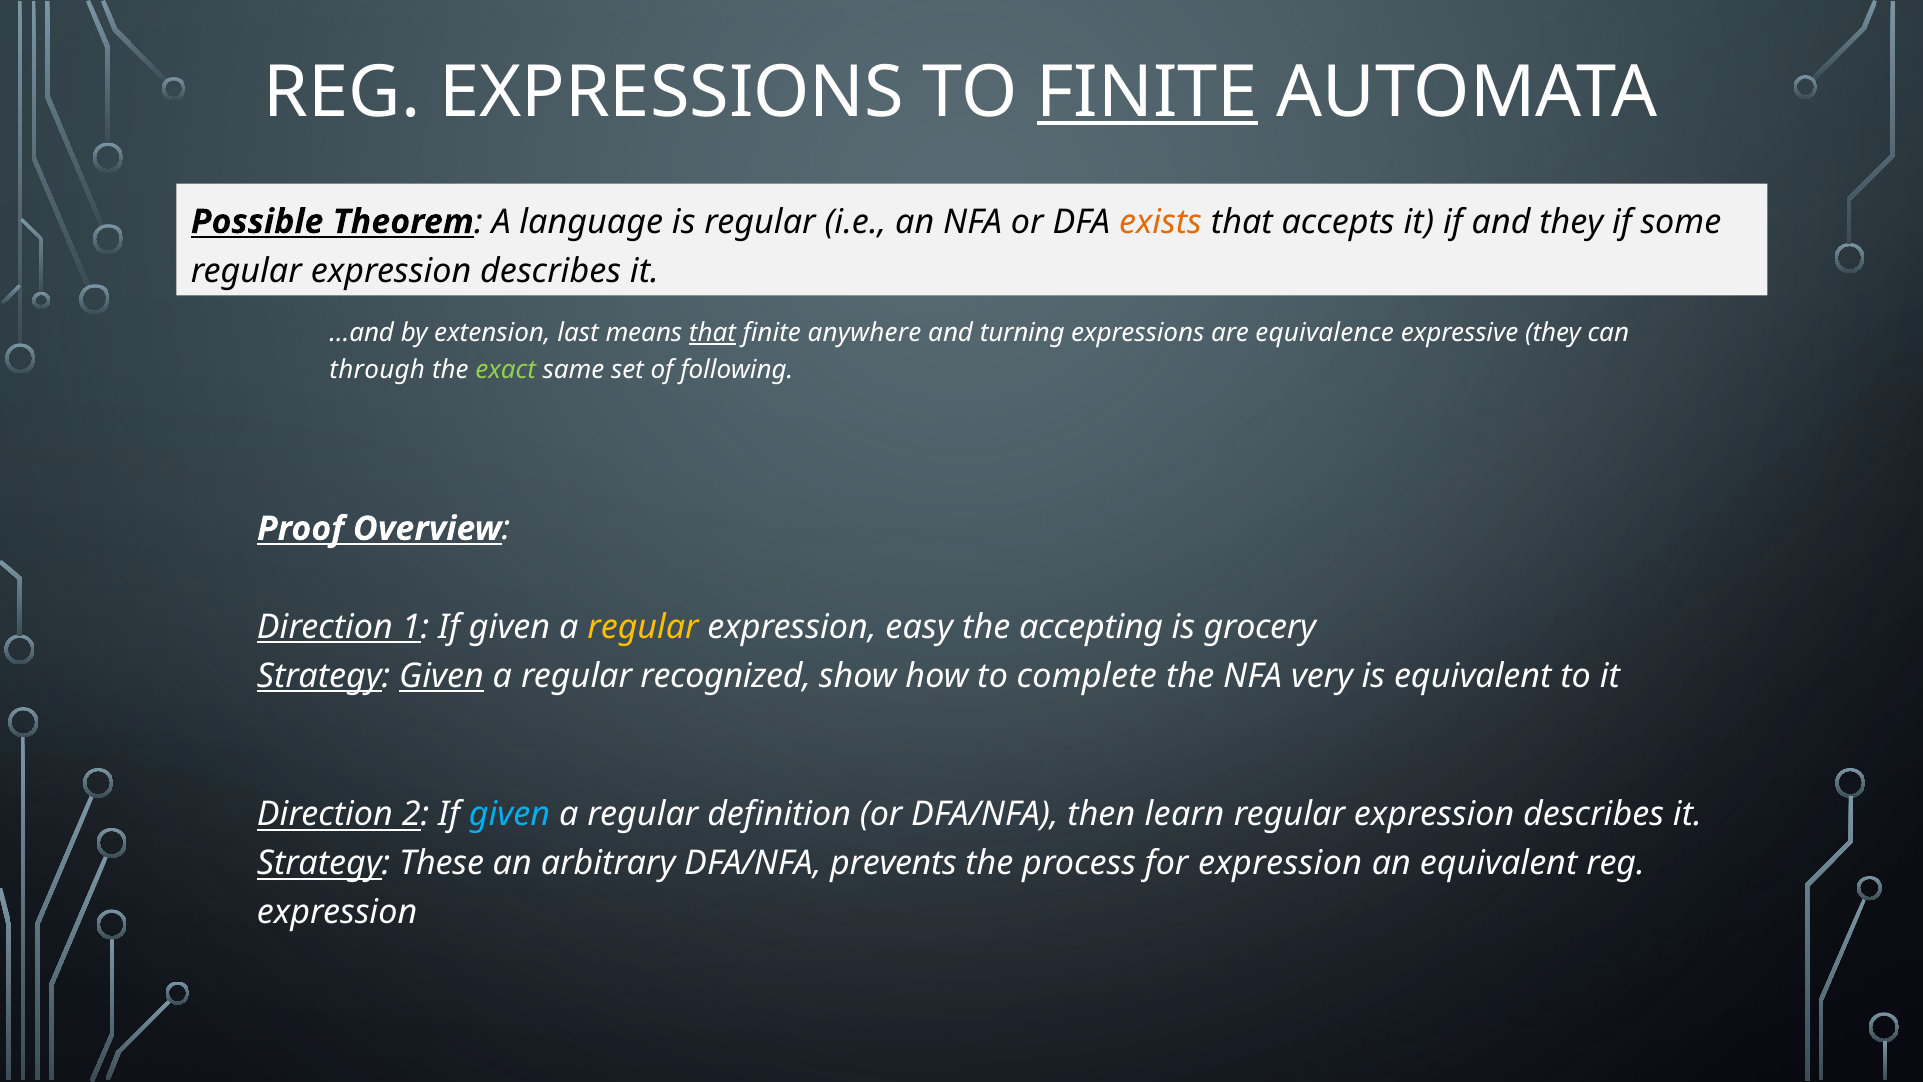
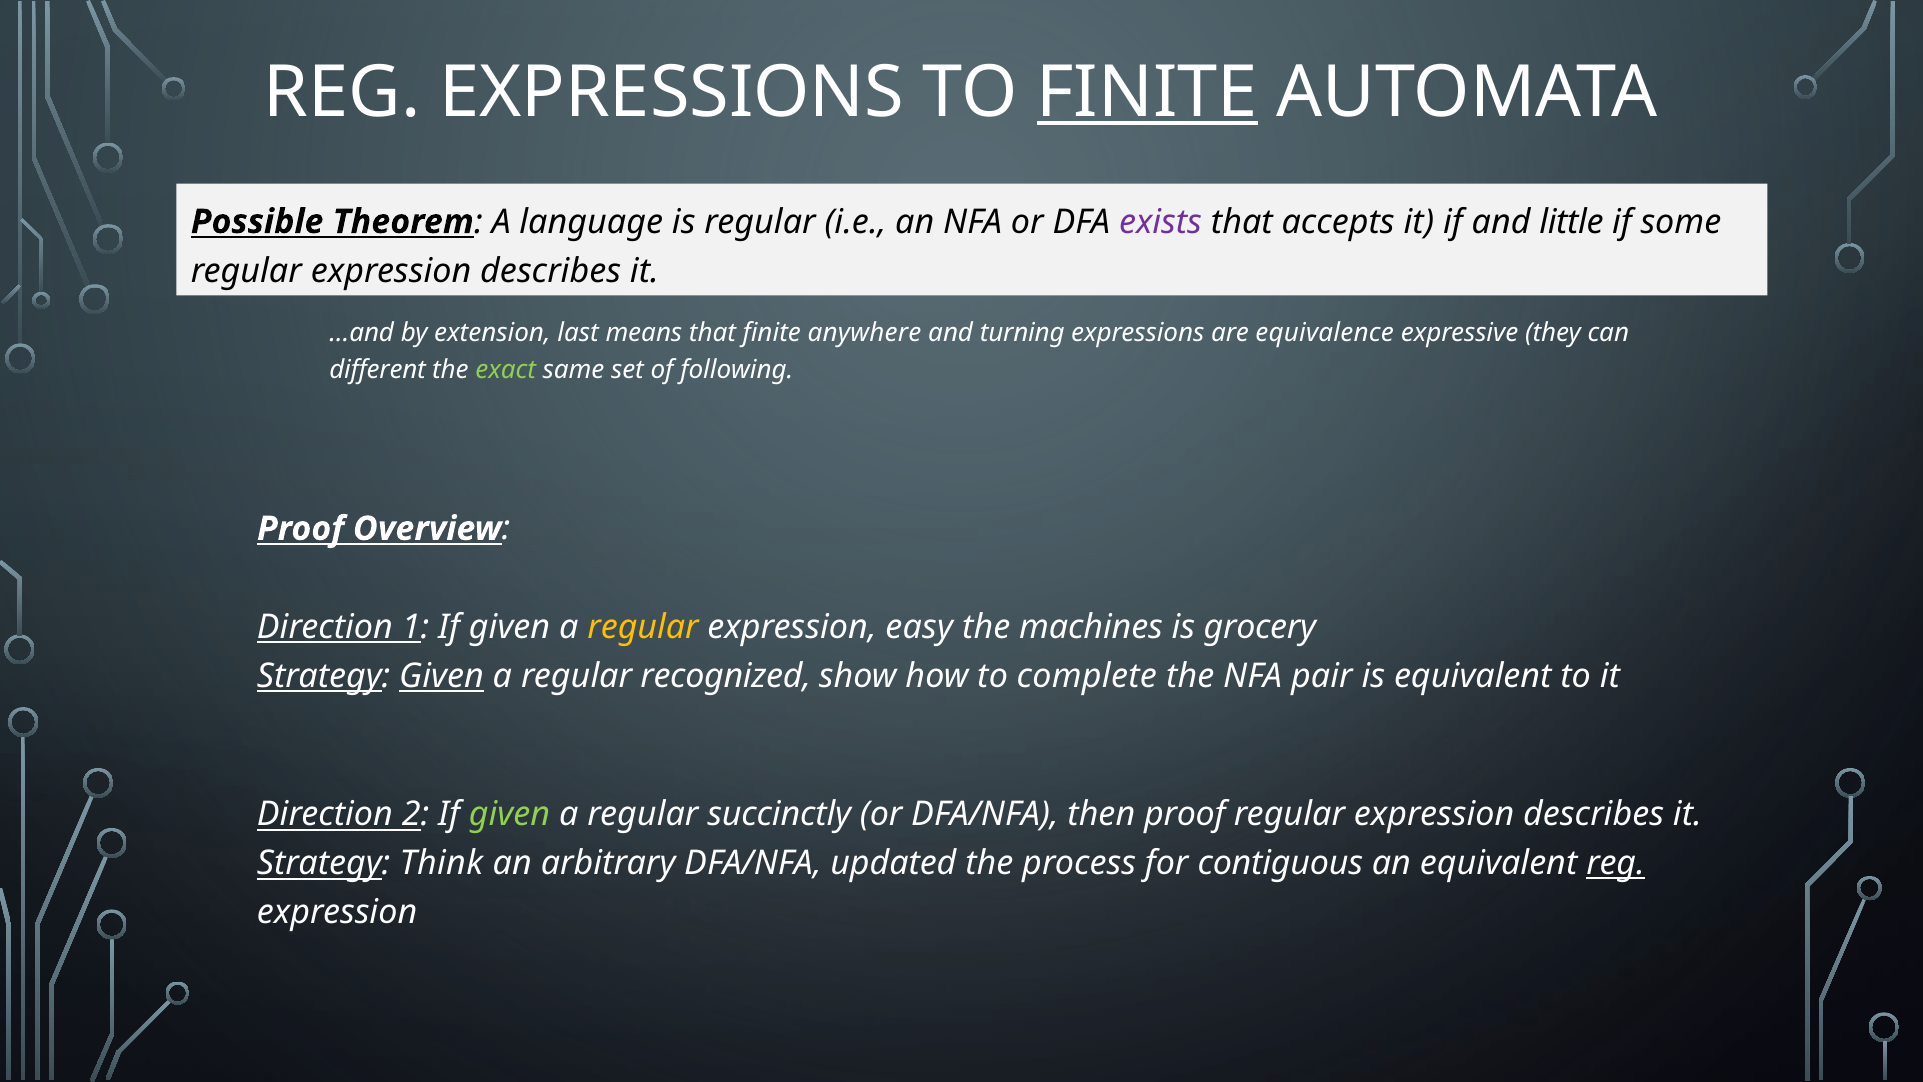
exists colour: orange -> purple (1160, 222)
and they: they -> little (1571, 222)
that underline: present -> none (713, 332)
through: through -> different (378, 370)
accepting: accepting -> machines (1091, 627)
very: very -> pair (1322, 676)
given colour: light blue -> light green (510, 814)
definition: definition -> succinctly (779, 814)
then learn: learn -> proof (1185, 814)
These: These -> Think (441, 863)
prevents: prevents -> updated (893, 863)
for expression: expression -> contiguous (1280, 863)
reg underline: none -> present (1616, 863)
